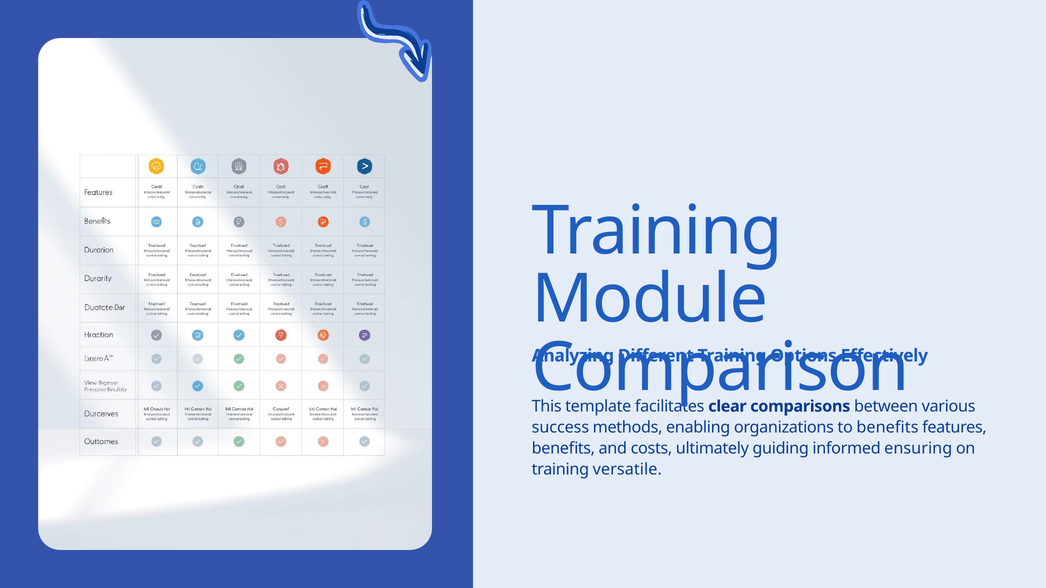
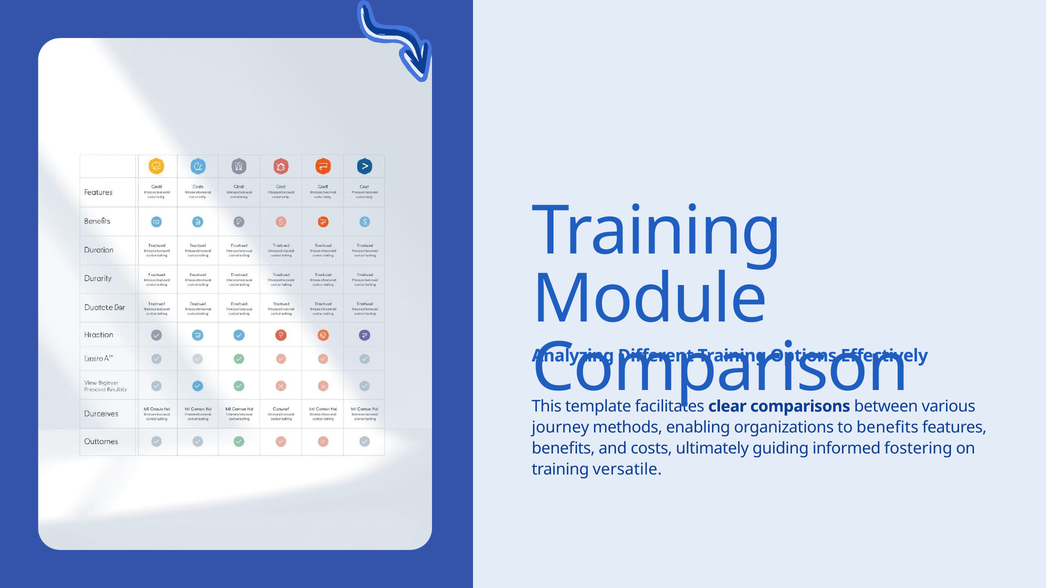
success: success -> journey (560, 428)
ensuring: ensuring -> fostering (918, 449)
